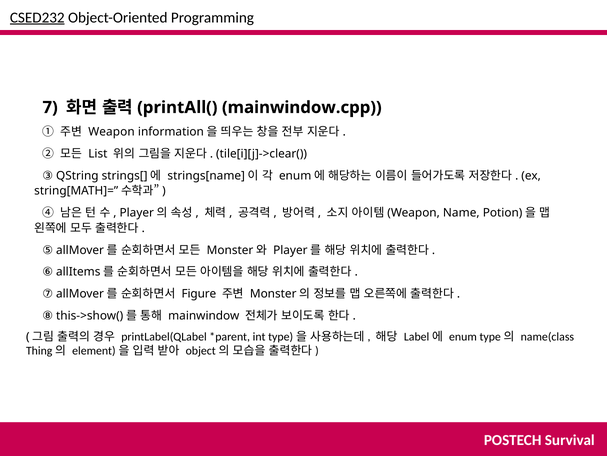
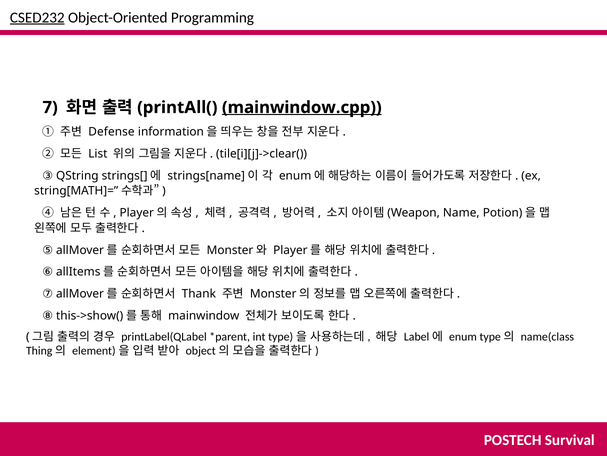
mainwindow.cpp underline: none -> present (302, 107)
Weapon: Weapon -> Defense (111, 132)
Figure: Figure -> Thank (199, 293)
